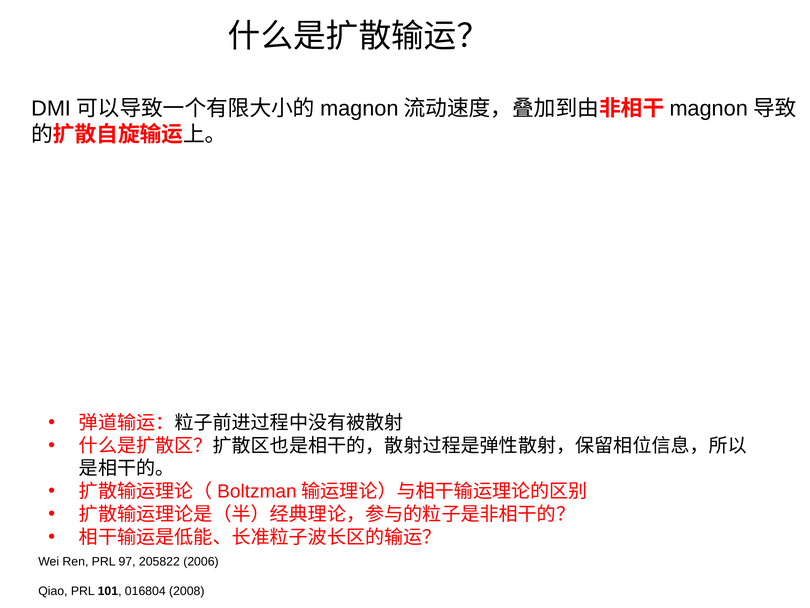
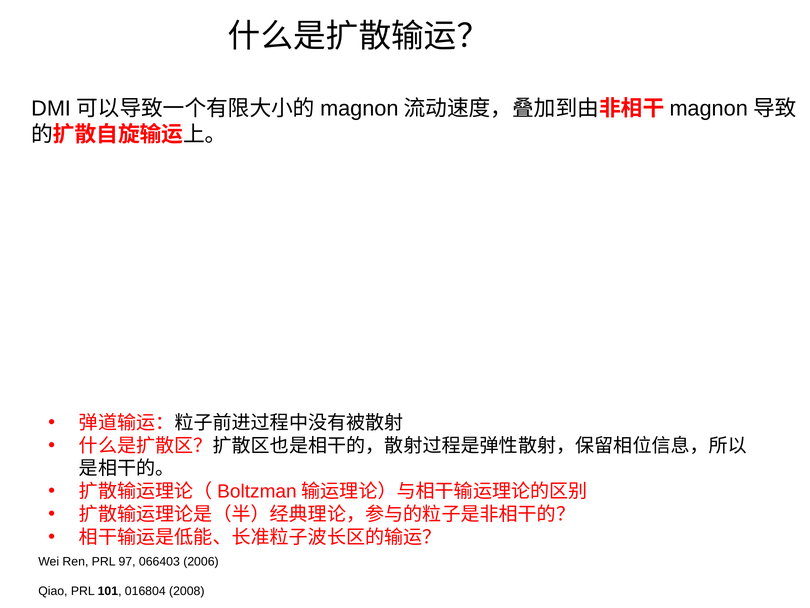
205822: 205822 -> 066403 (159, 561)
